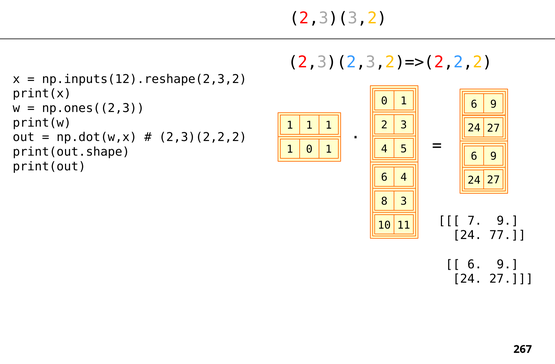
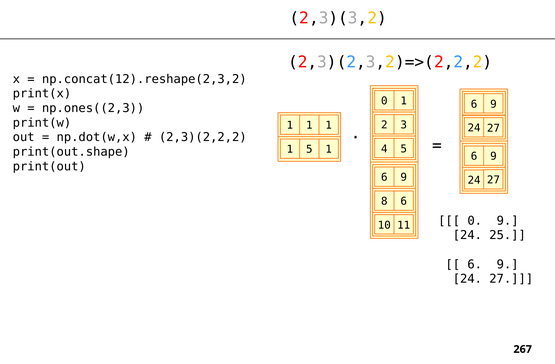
np.inputs(12).reshape(2,3,2: np.inputs(12).reshape(2,3,2 -> np.concat(12).reshape(2,3,2 (144, 79)
1 0: 0 -> 5 (309, 150)
4: 4 -> 9 (404, 178)
8 3: 3 -> 6 (404, 202)
7: 7 -> 0 (475, 221)
77: 77 -> 25 (508, 236)
